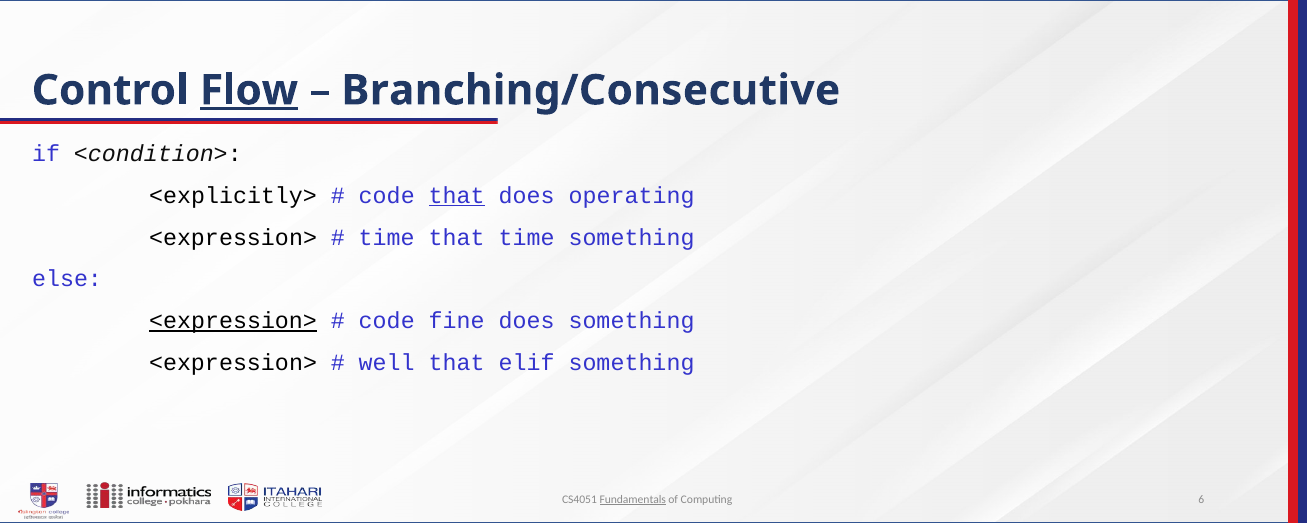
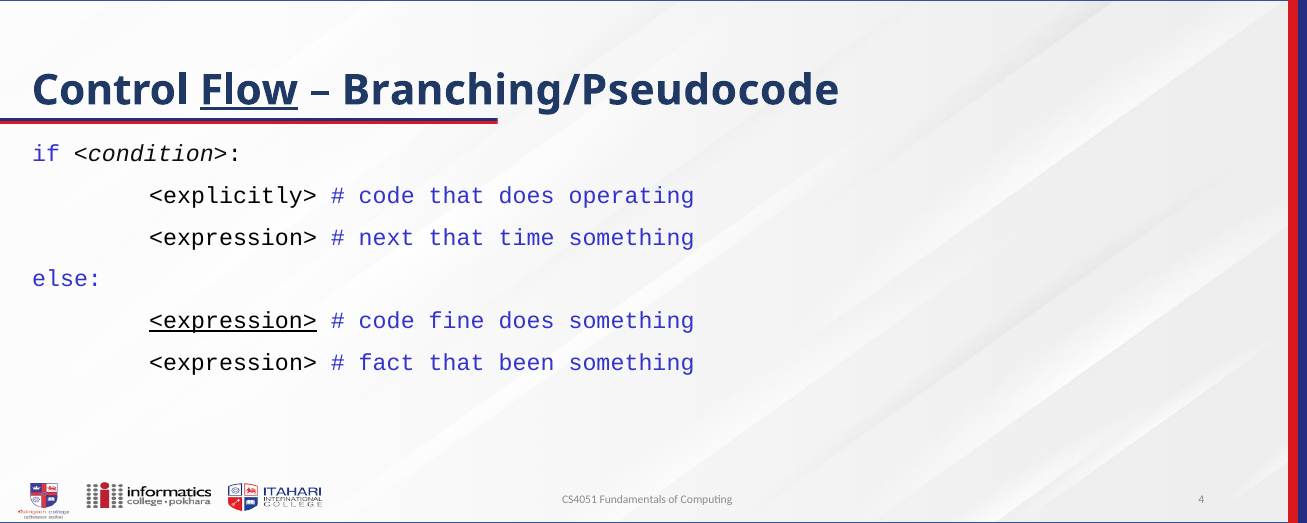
Branching/Consecutive: Branching/Consecutive -> Branching/Pseudocode (591, 90)
that underline: present -> none (457, 196)
time: time -> next (387, 237)
well: well -> fact (387, 362)
elif: elif -> been (527, 362)
Fundamentals underline: present -> none (633, 499)
6: 6 -> 4 (1201, 499)
